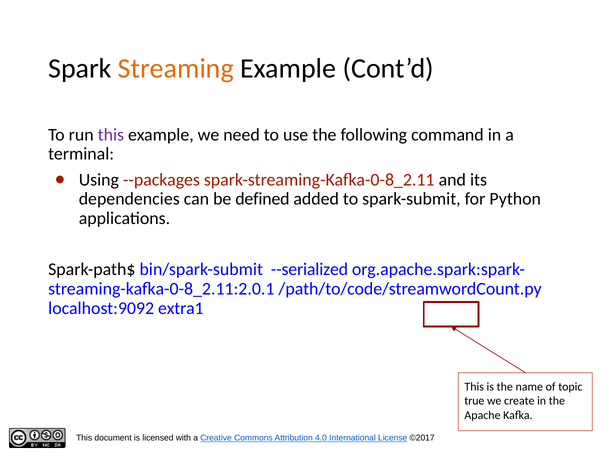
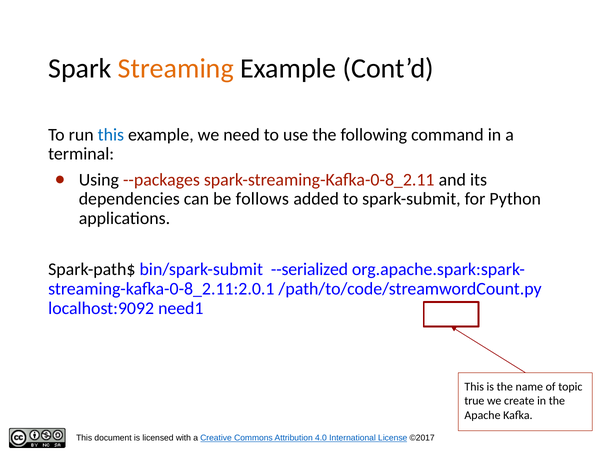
this colour: purple -> blue (111, 135)
defined: defined -> follows (262, 199)
extra1: extra1 -> need1 (181, 308)
